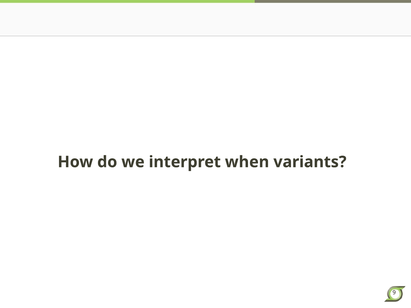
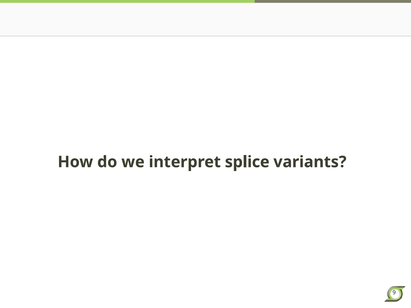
when: when -> splice (247, 162)
